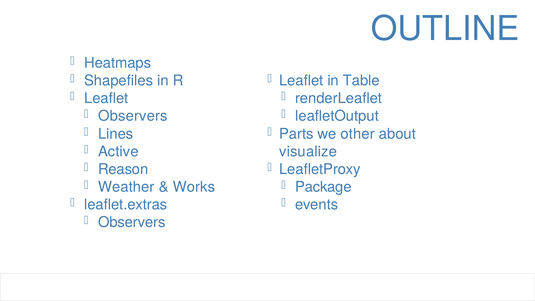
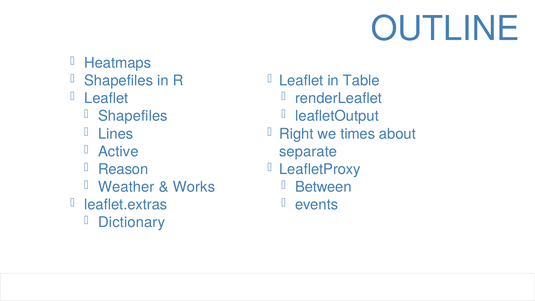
Observers: Observers -> Shapefiles (133, 116)
Parts: Parts -> Right (296, 134)
other: other -> times (358, 134)
visualize: visualize -> separate (308, 151)
Package: Package -> Between (323, 187)
Observers: Observers -> Dictionary (132, 222)
